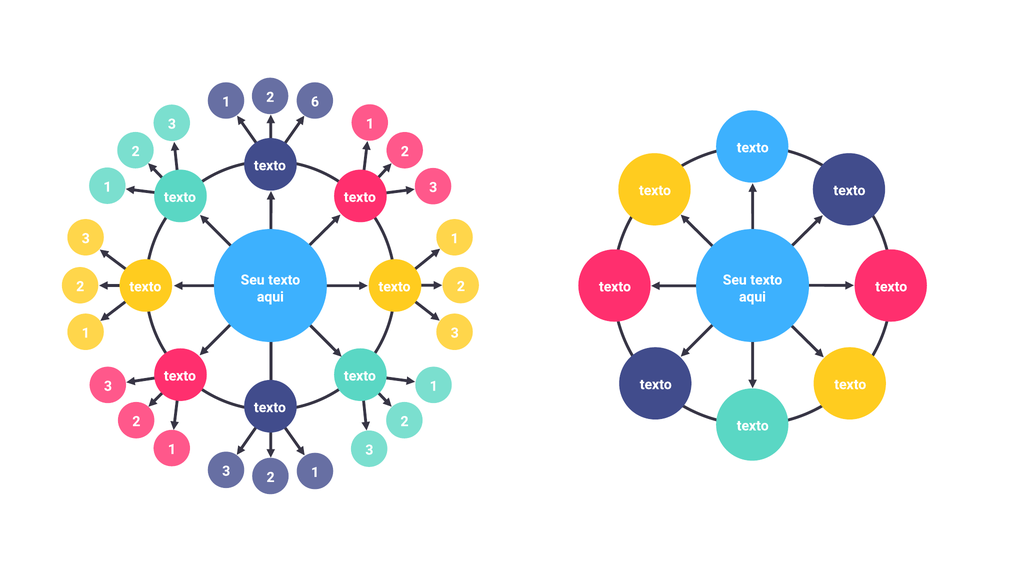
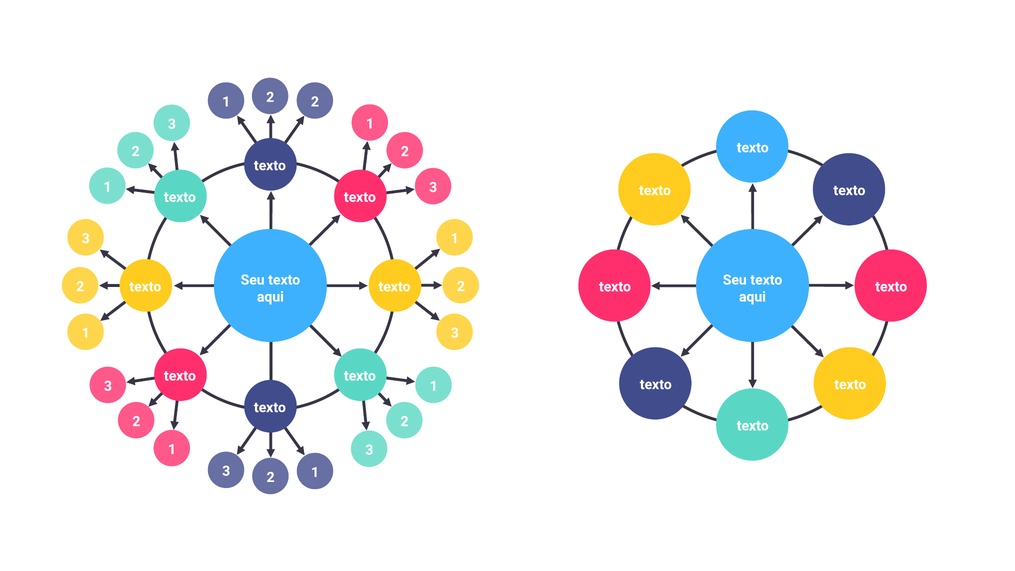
6: 6 -> 2 (315, 102)
